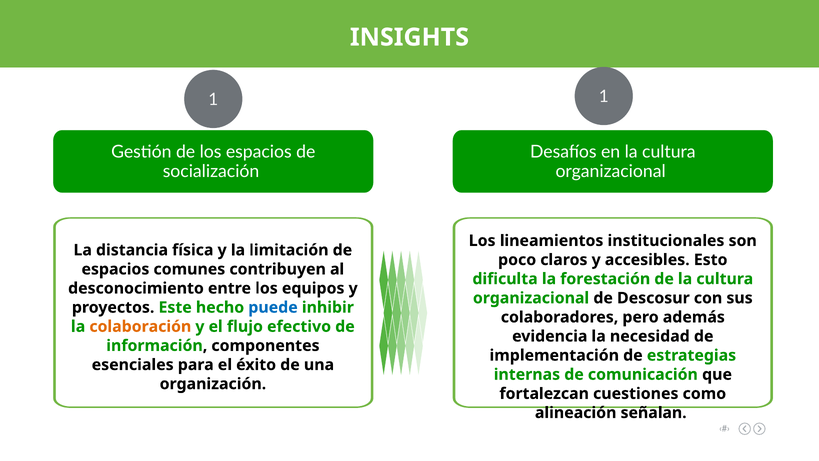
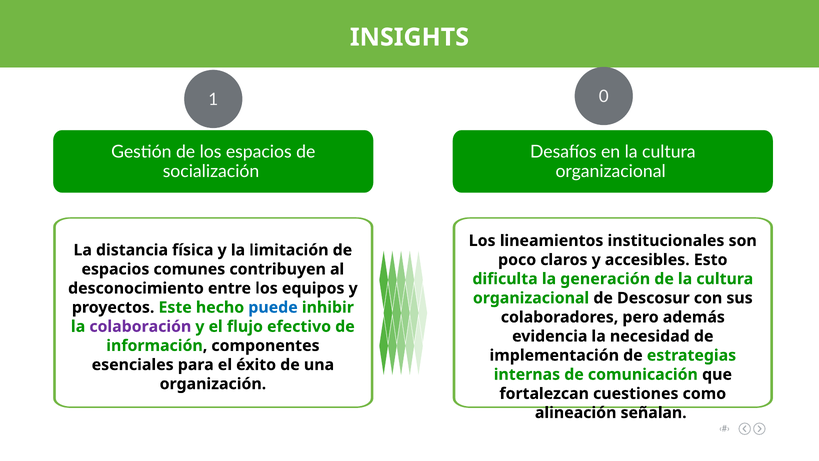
1 1: 1 -> 0 (604, 97)
forestación: forestación -> generación (605, 279)
colaboración colour: orange -> purple (140, 326)
